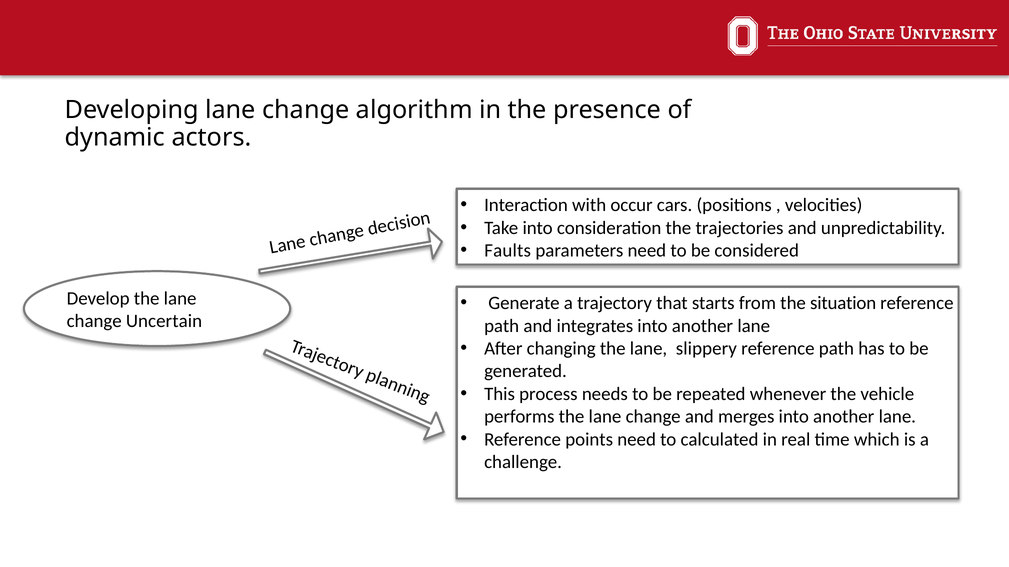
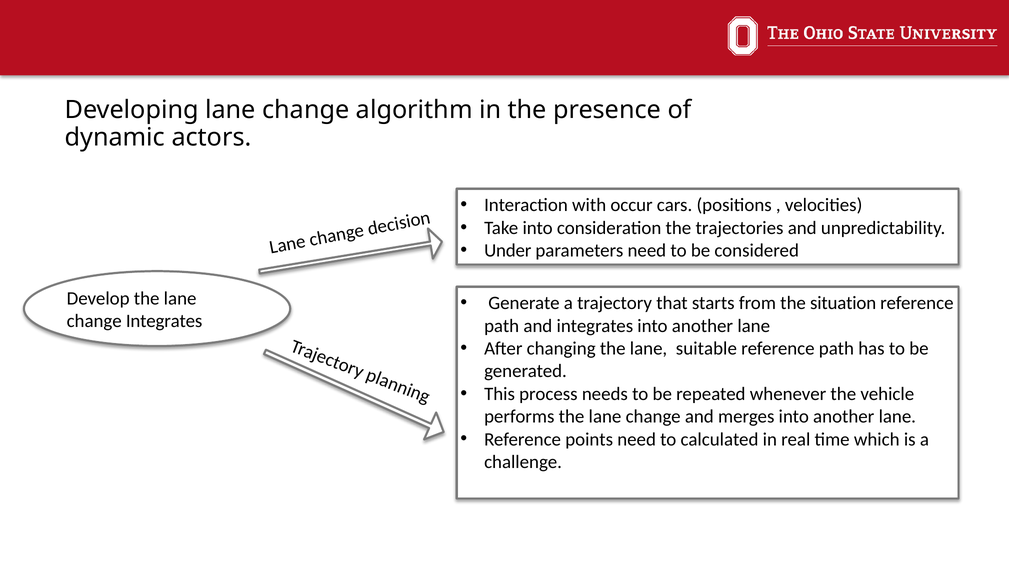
Faults: Faults -> Under (508, 251)
change Uncertain: Uncertain -> Integrates (164, 322)
slippery: slippery -> suitable (706, 349)
